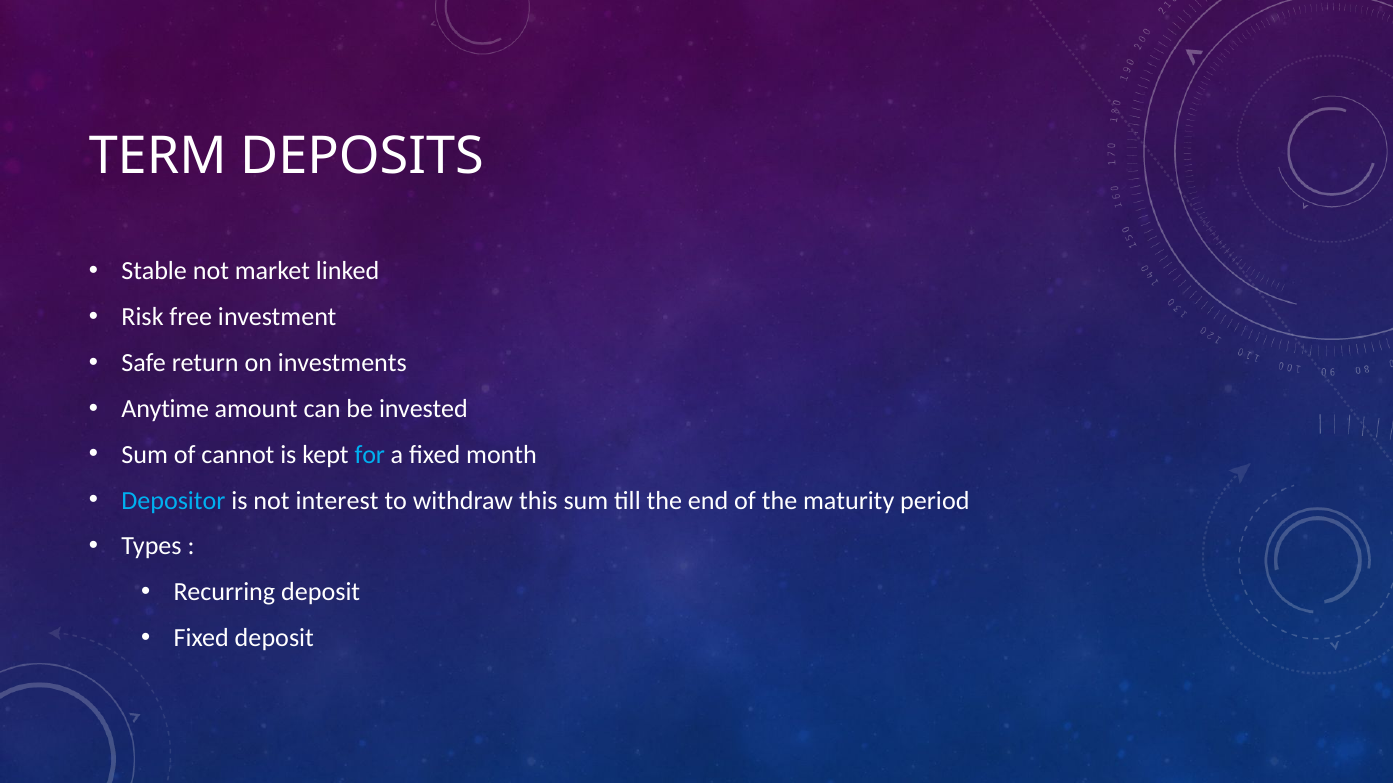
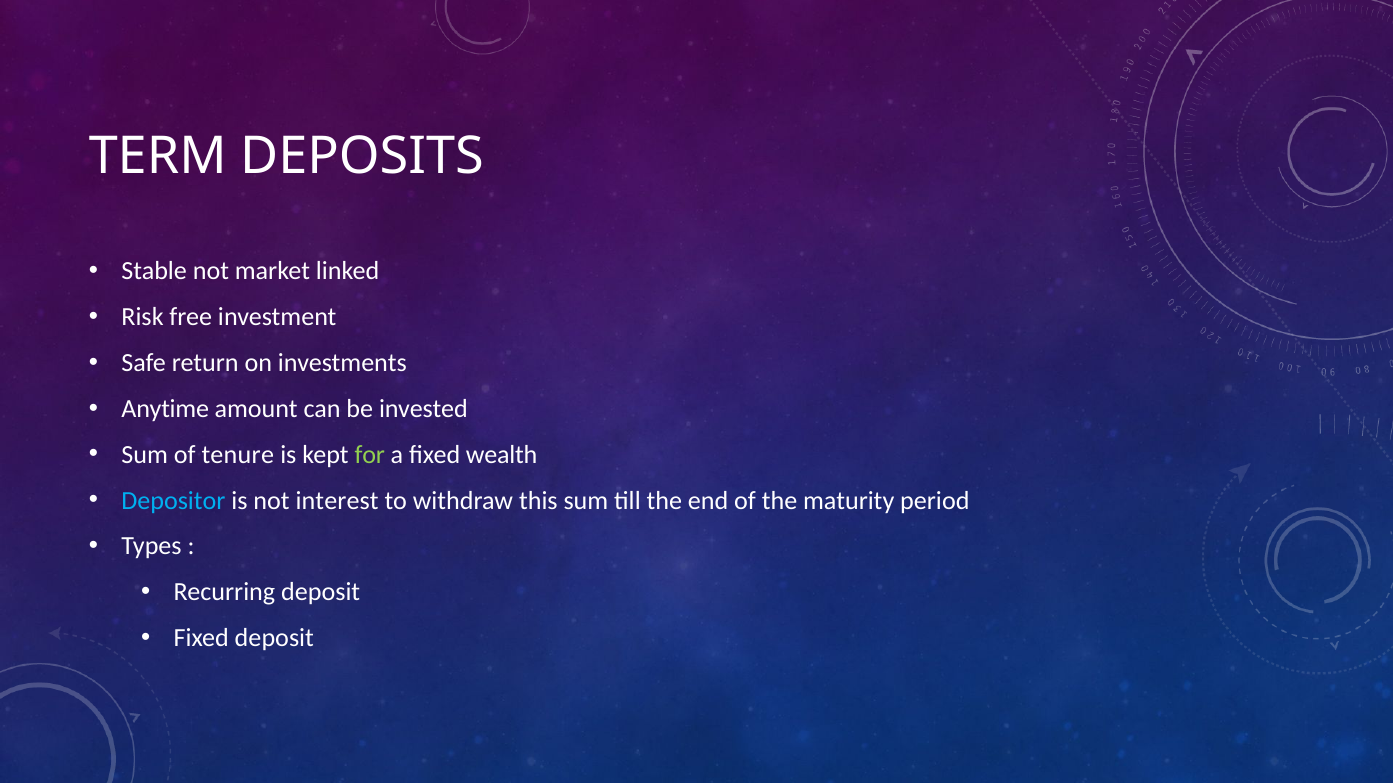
cannot: cannot -> tenure (238, 455)
for colour: light blue -> light green (370, 455)
month: month -> wealth (502, 455)
